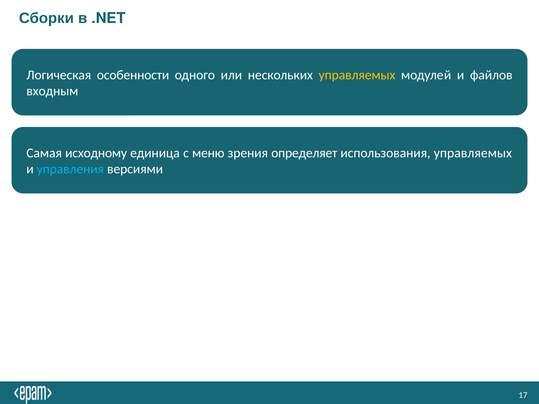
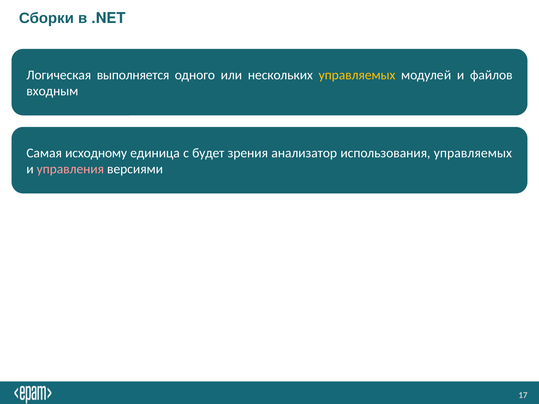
особенности: особенности -> выполняется (133, 75)
меню: меню -> будет (208, 153)
определяет: определяет -> анализатор (304, 153)
управления colour: light blue -> pink (70, 169)
